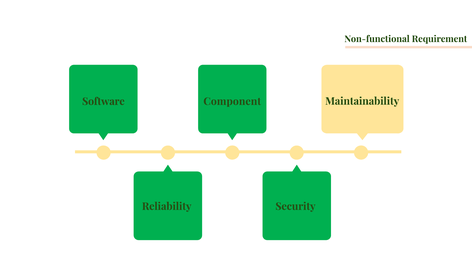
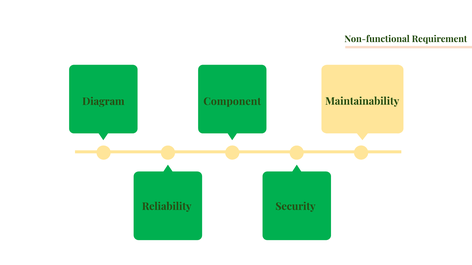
Software: Software -> Diagram (103, 102)
